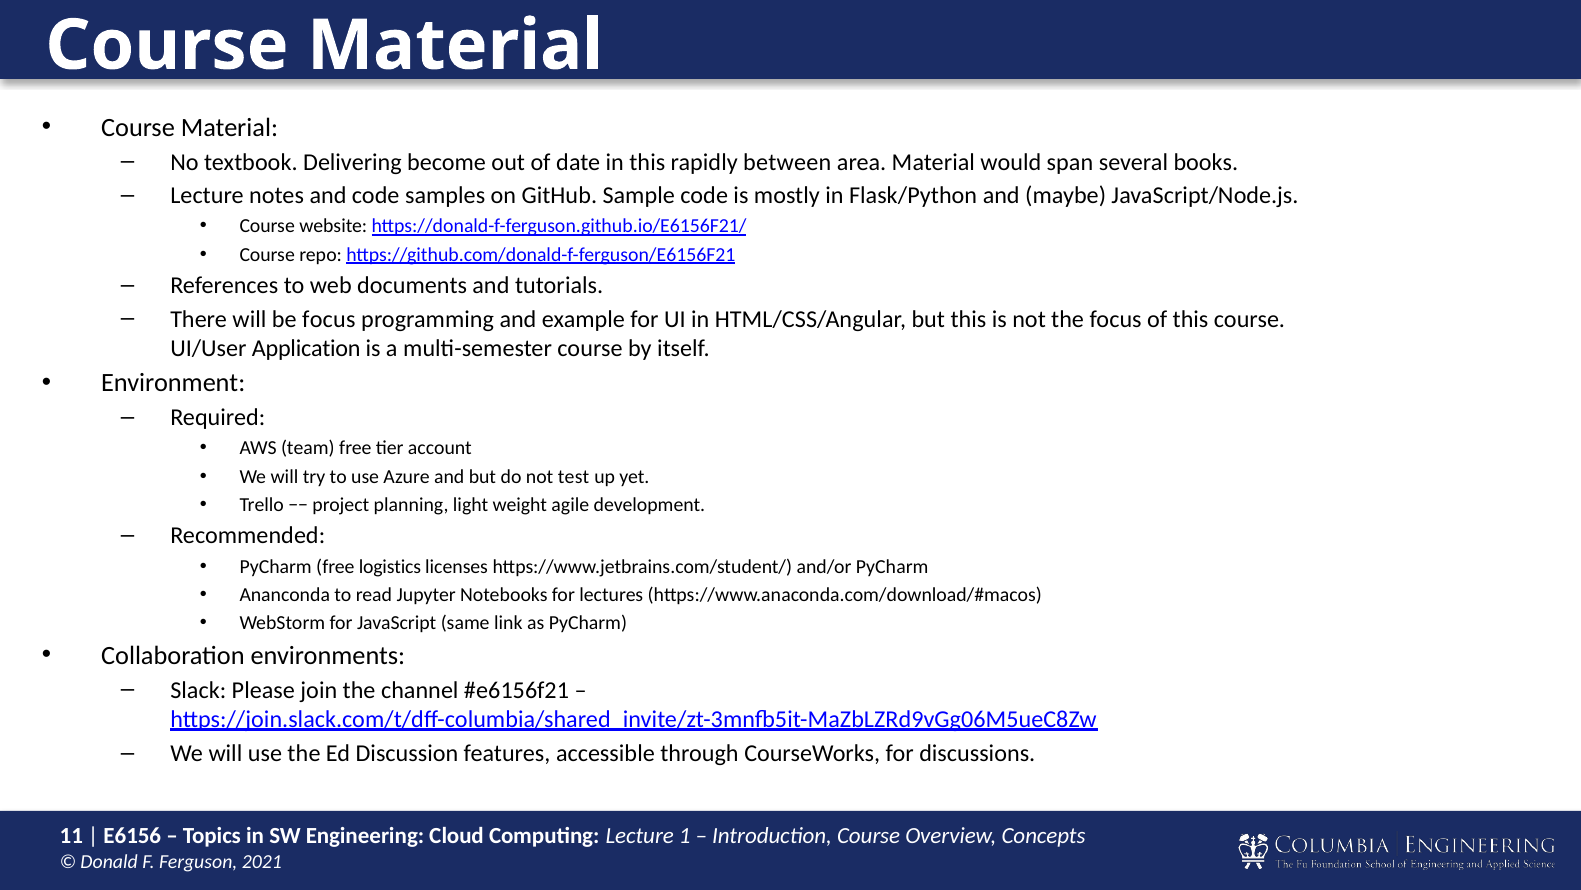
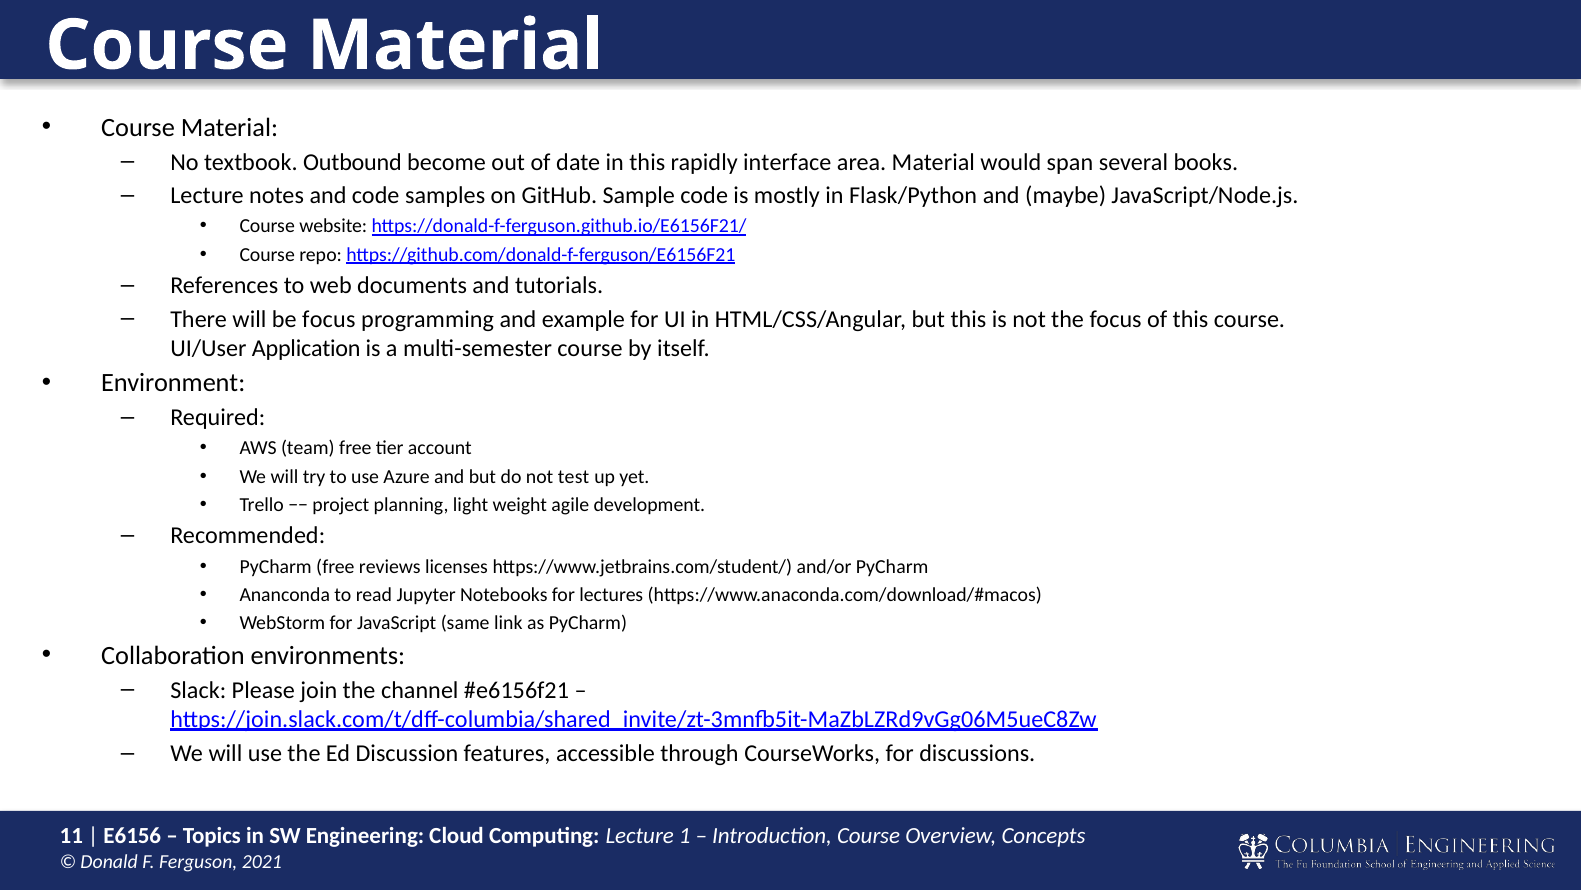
Delivering: Delivering -> Outbound (353, 162)
between: between -> interface (787, 162)
logistics: logistics -> reviews (390, 566)
